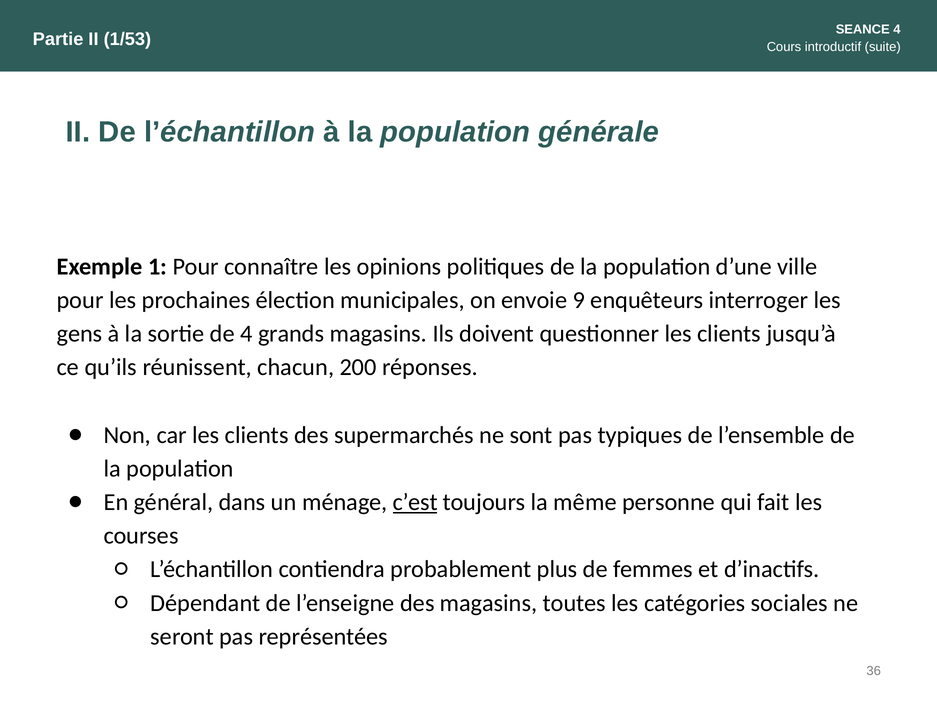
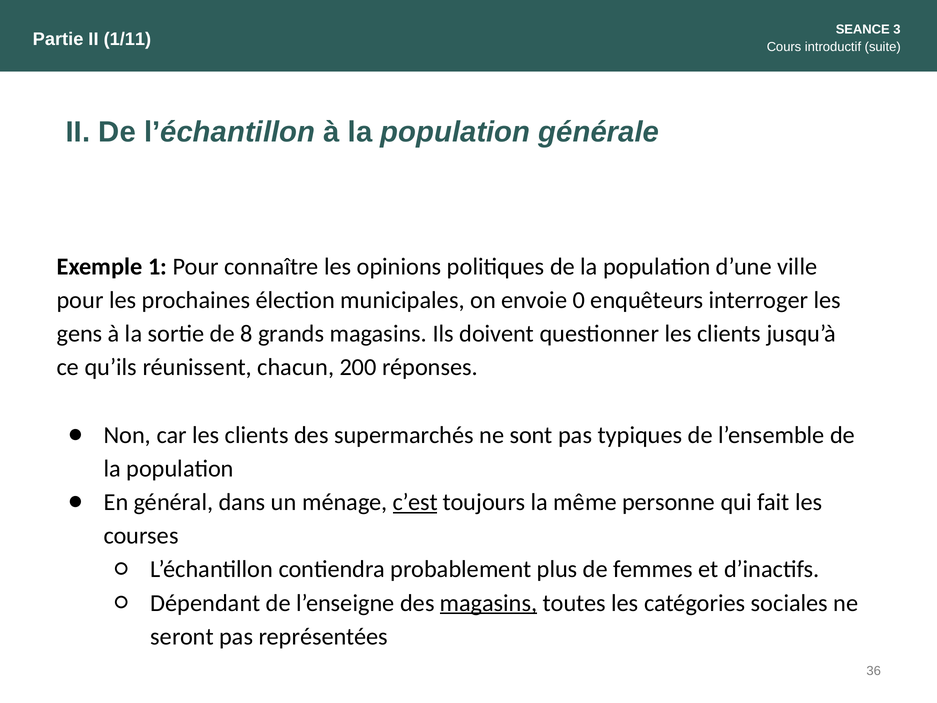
SEANCE 4: 4 -> 3 (897, 29)
1/53: 1/53 -> 1/11 (127, 39)
9: 9 -> 0 (579, 300)
de 4: 4 -> 8 (246, 334)
magasins underline: none -> present (489, 603)
